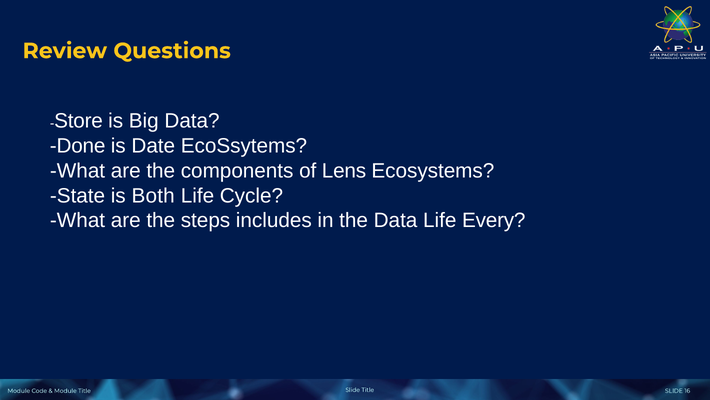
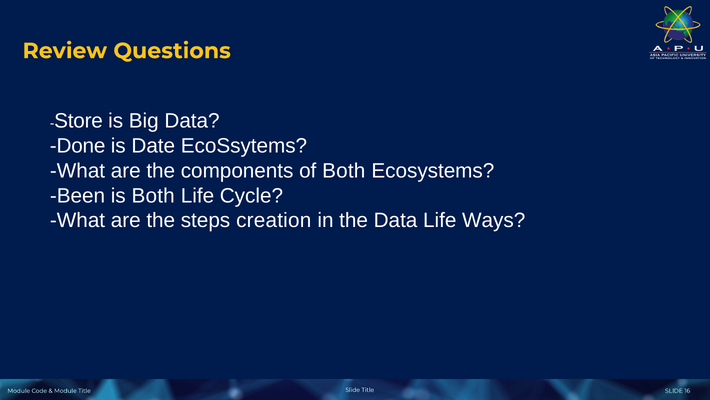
of Lens: Lens -> Both (344, 171)
State: State -> Been (78, 195)
includes: includes -> creation (274, 220)
Every: Every -> Ways (494, 220)
